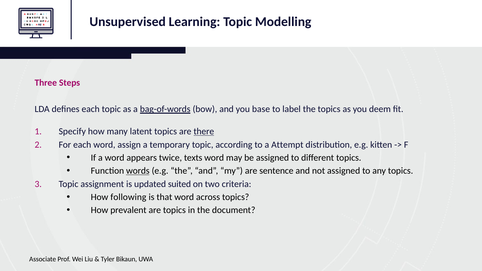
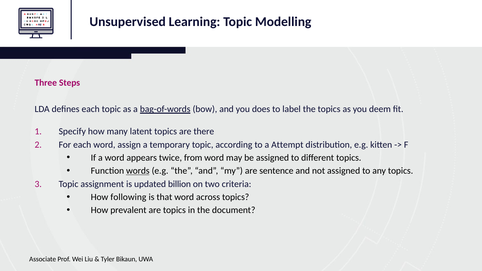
base: base -> does (261, 109)
there underline: present -> none (204, 132)
texts: texts -> from (193, 158)
suited: suited -> billion (179, 184)
